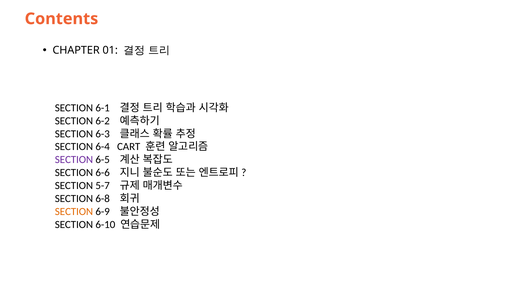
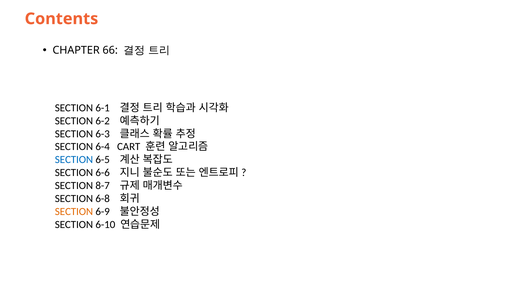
01: 01 -> 66 (110, 50)
SECTION colour: purple -> blue (74, 160)
5-7: 5-7 -> 8-7 (103, 186)
